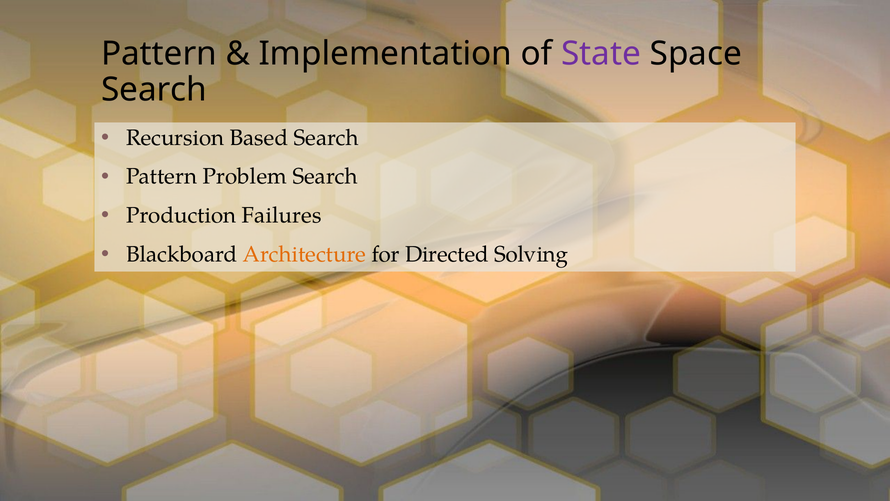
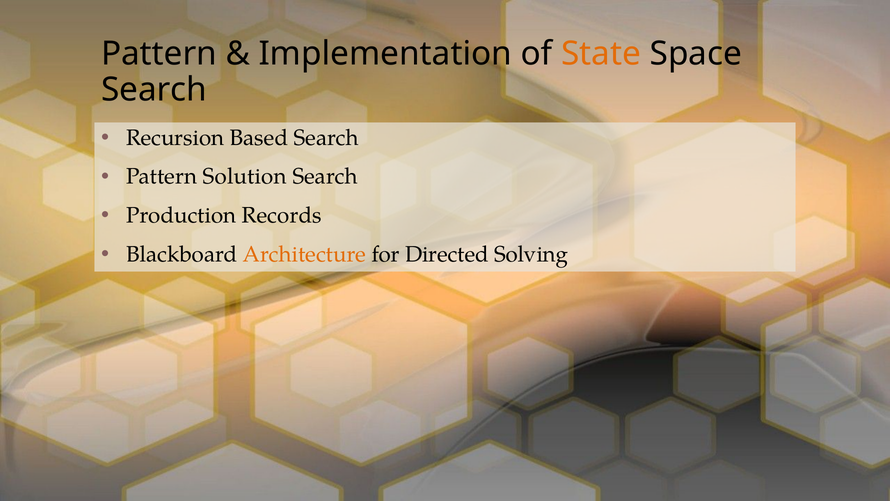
State colour: purple -> orange (601, 54)
Problem: Problem -> Solution (245, 176)
Failures: Failures -> Records (282, 215)
